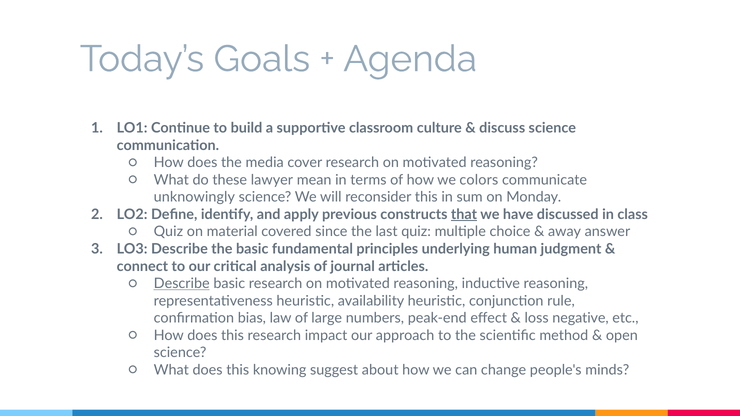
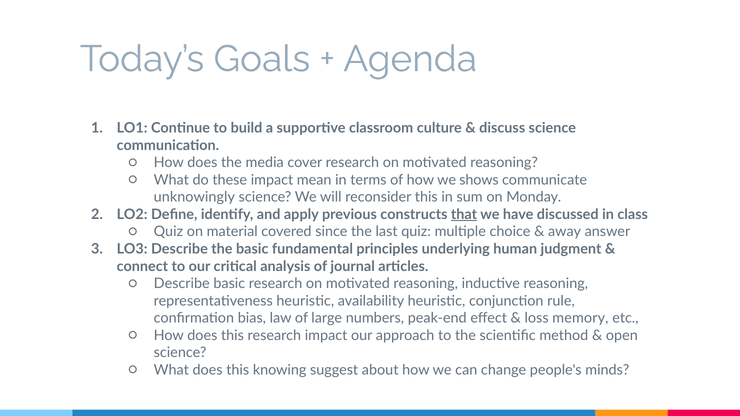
these lawyer: lawyer -> impact (272, 180)
colors: colors -> shows (479, 180)
Describe underline: present -> none (182, 284)
negative: negative -> memory (580, 318)
